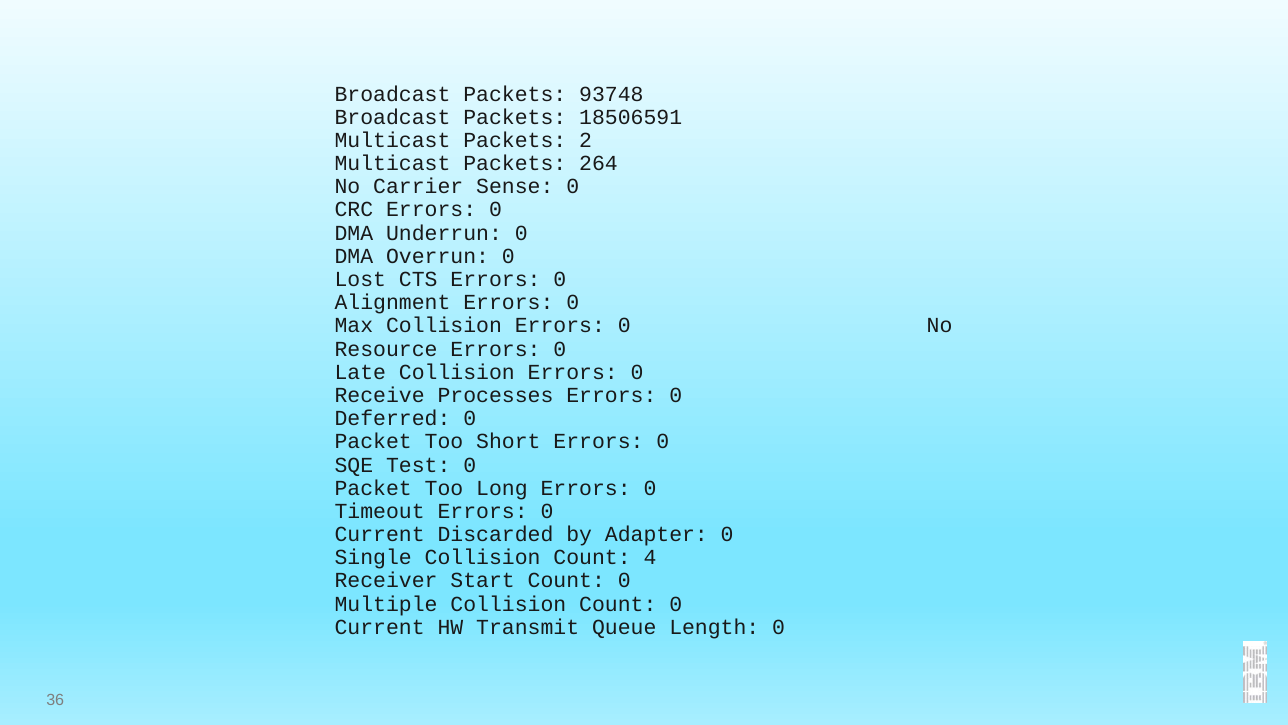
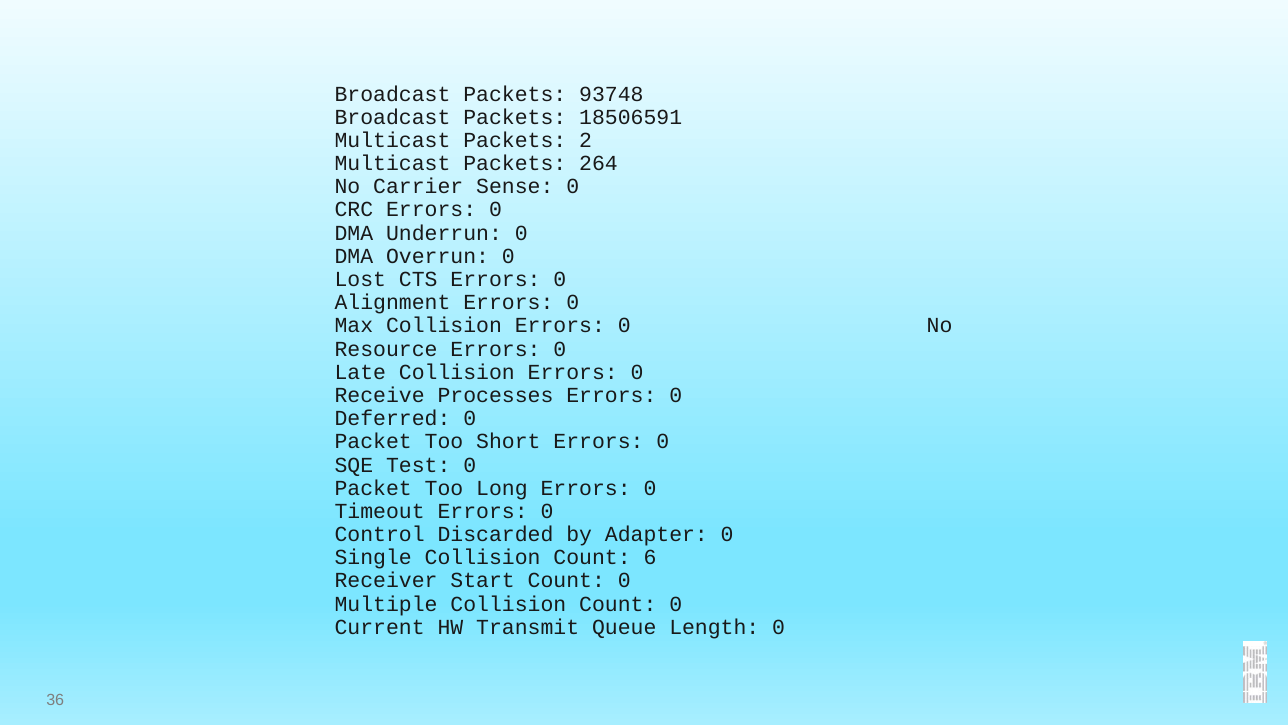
Current: Current -> Control (380, 534)
4: 4 -> 6 (650, 557)
